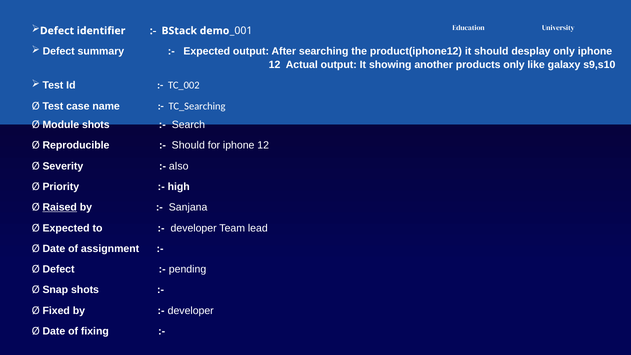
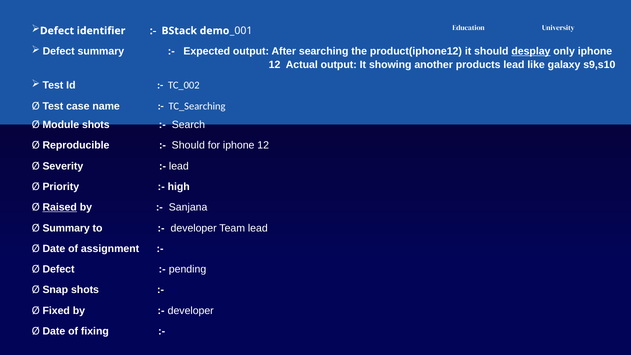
desplay underline: none -> present (531, 51)
products only: only -> lead (514, 65)
also: also -> lead (179, 166)
Ø Expected: Expected -> Summary (66, 228)
